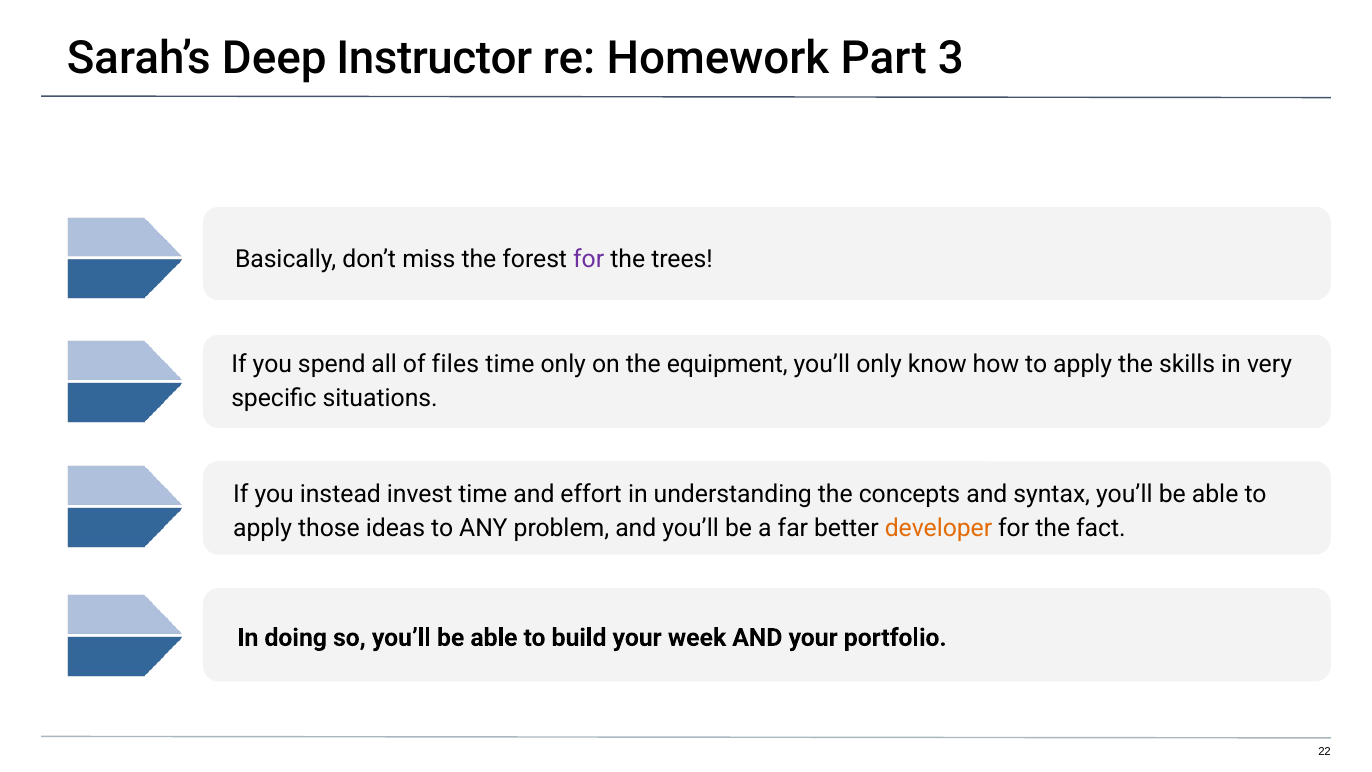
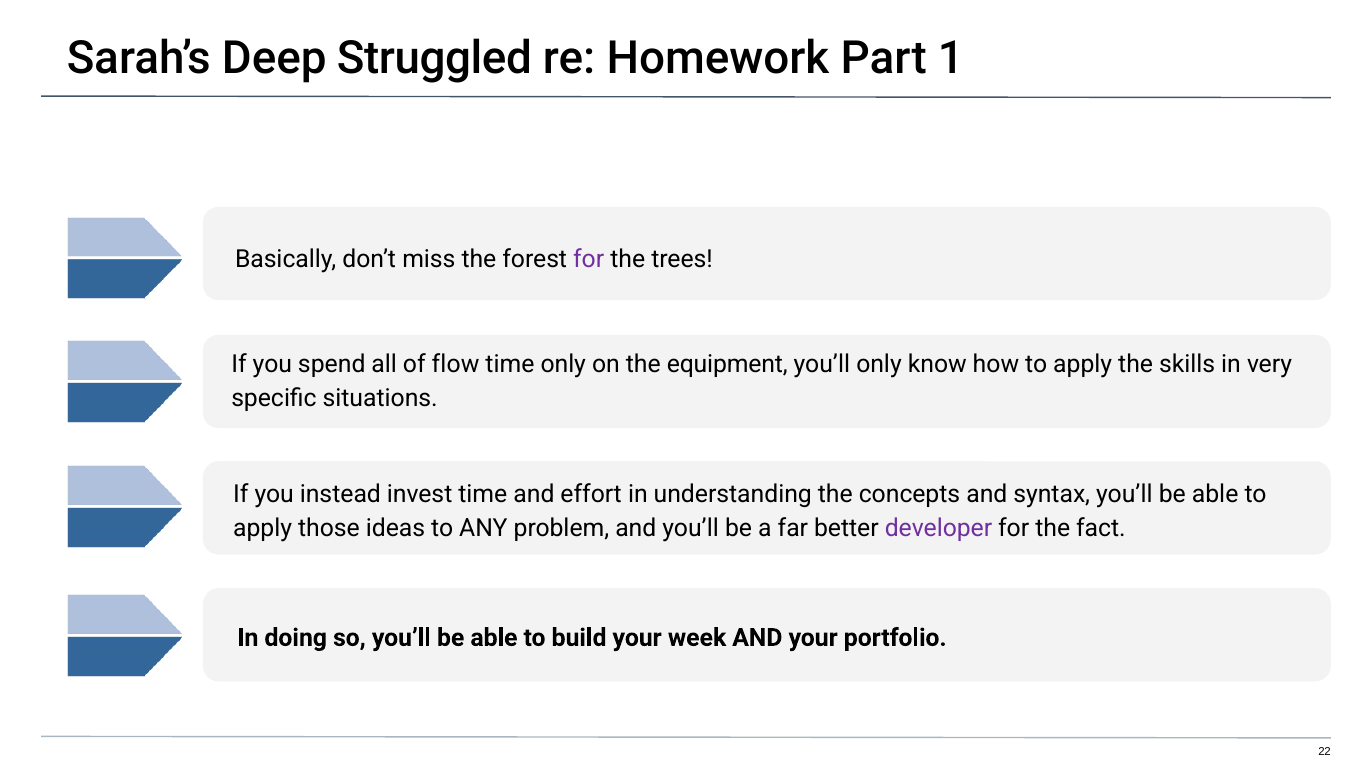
Instructor: Instructor -> Struggled (434, 58)
3: 3 -> 1 (951, 58)
files: files -> flow (456, 364)
developer colour: orange -> purple (938, 528)
